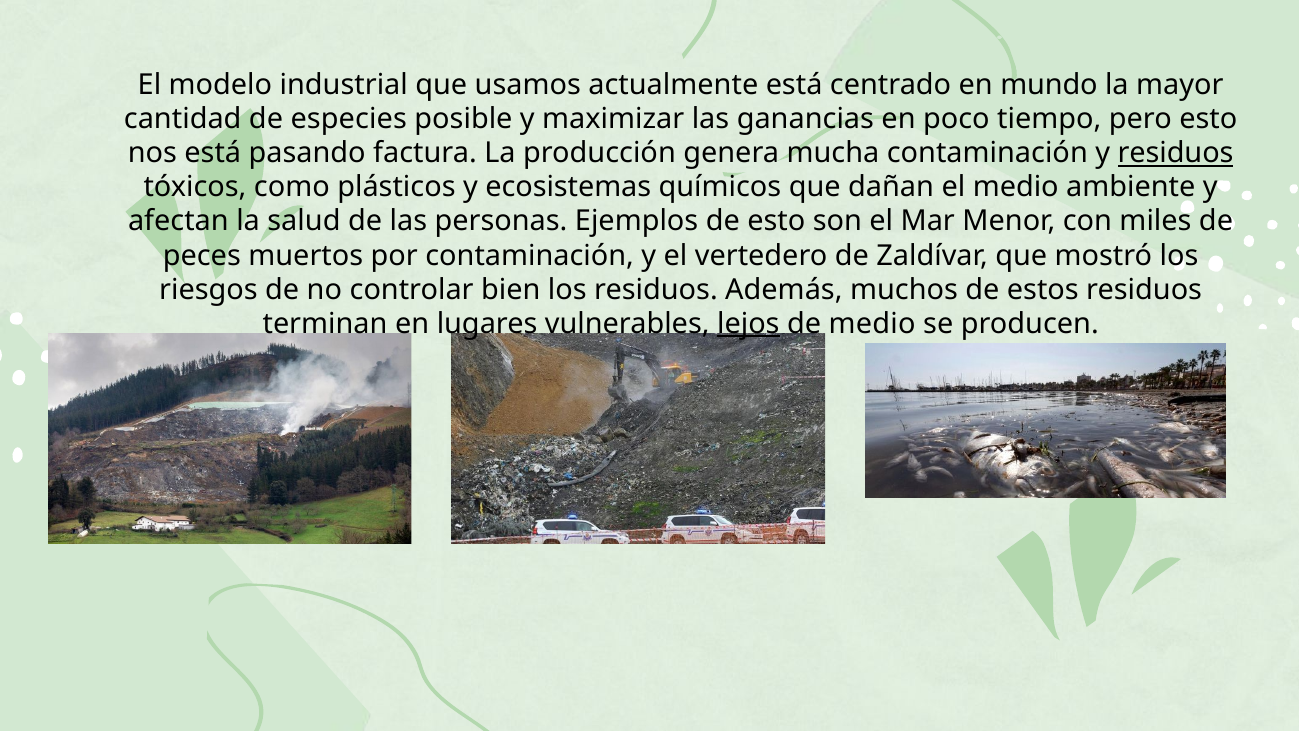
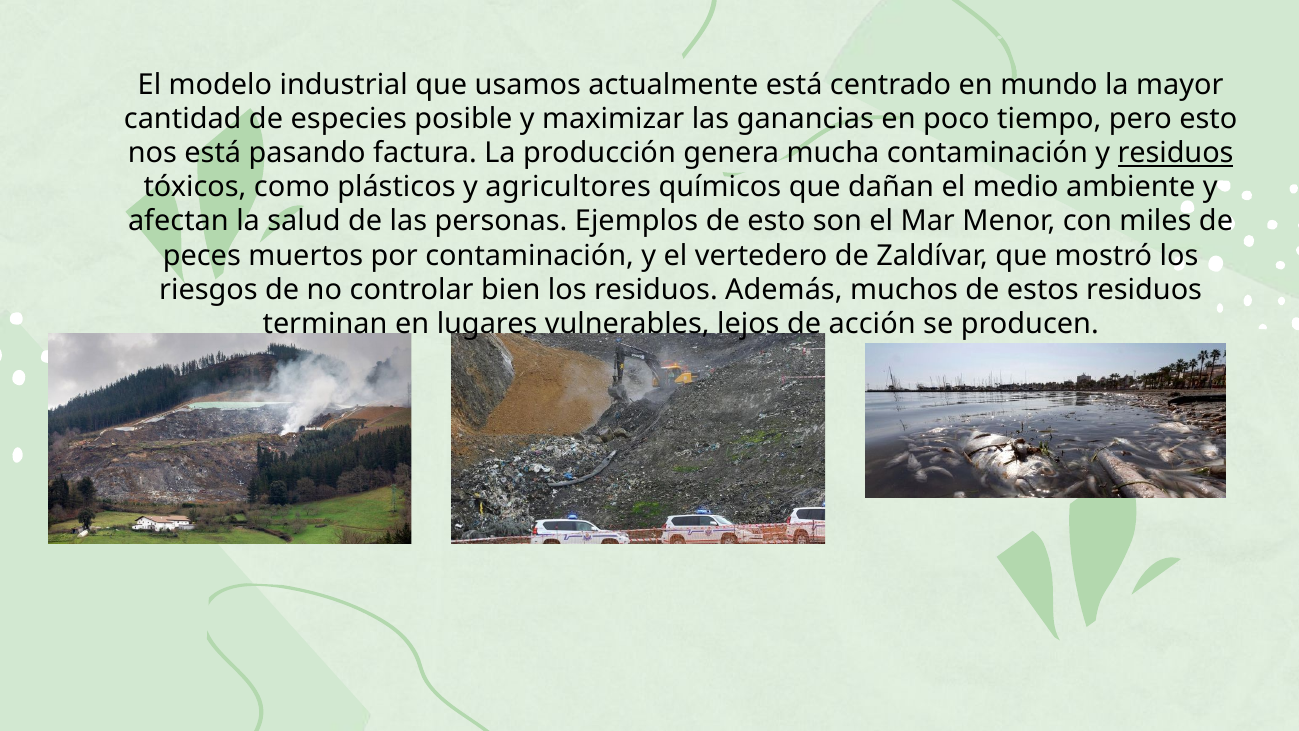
ecosistemas: ecosistemas -> agricultores (568, 187)
lejos underline: present -> none (748, 324)
de medio: medio -> acción (872, 324)
